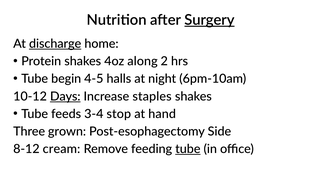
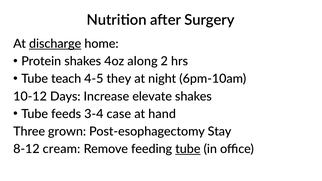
Surgery underline: present -> none (209, 20)
begin: begin -> teach (66, 79)
halls: halls -> they (119, 79)
Days underline: present -> none (65, 96)
staples: staples -> elevate (152, 96)
stop: stop -> case (119, 114)
Side: Side -> Stay (219, 132)
